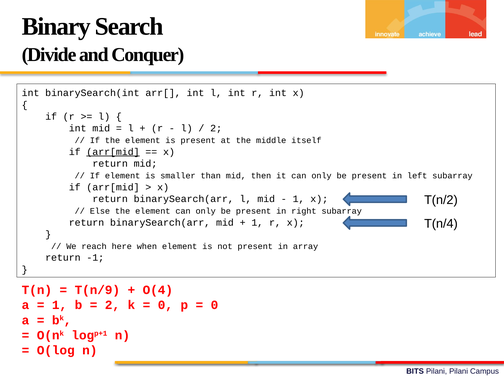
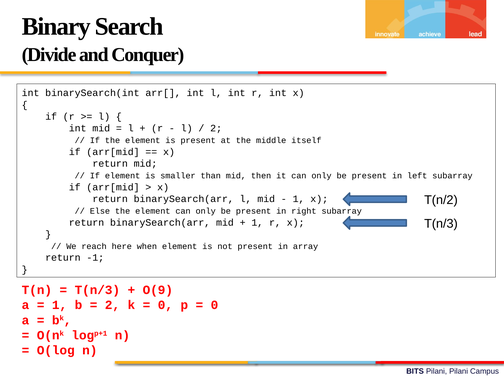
arr[mid underline: present -> none (113, 152)
T(n/4: T(n/4 -> T(n/3 (441, 224)
T(n/9: T(n/9 -> T(n/3 (97, 290)
O(4: O(4 -> O(9 (158, 290)
